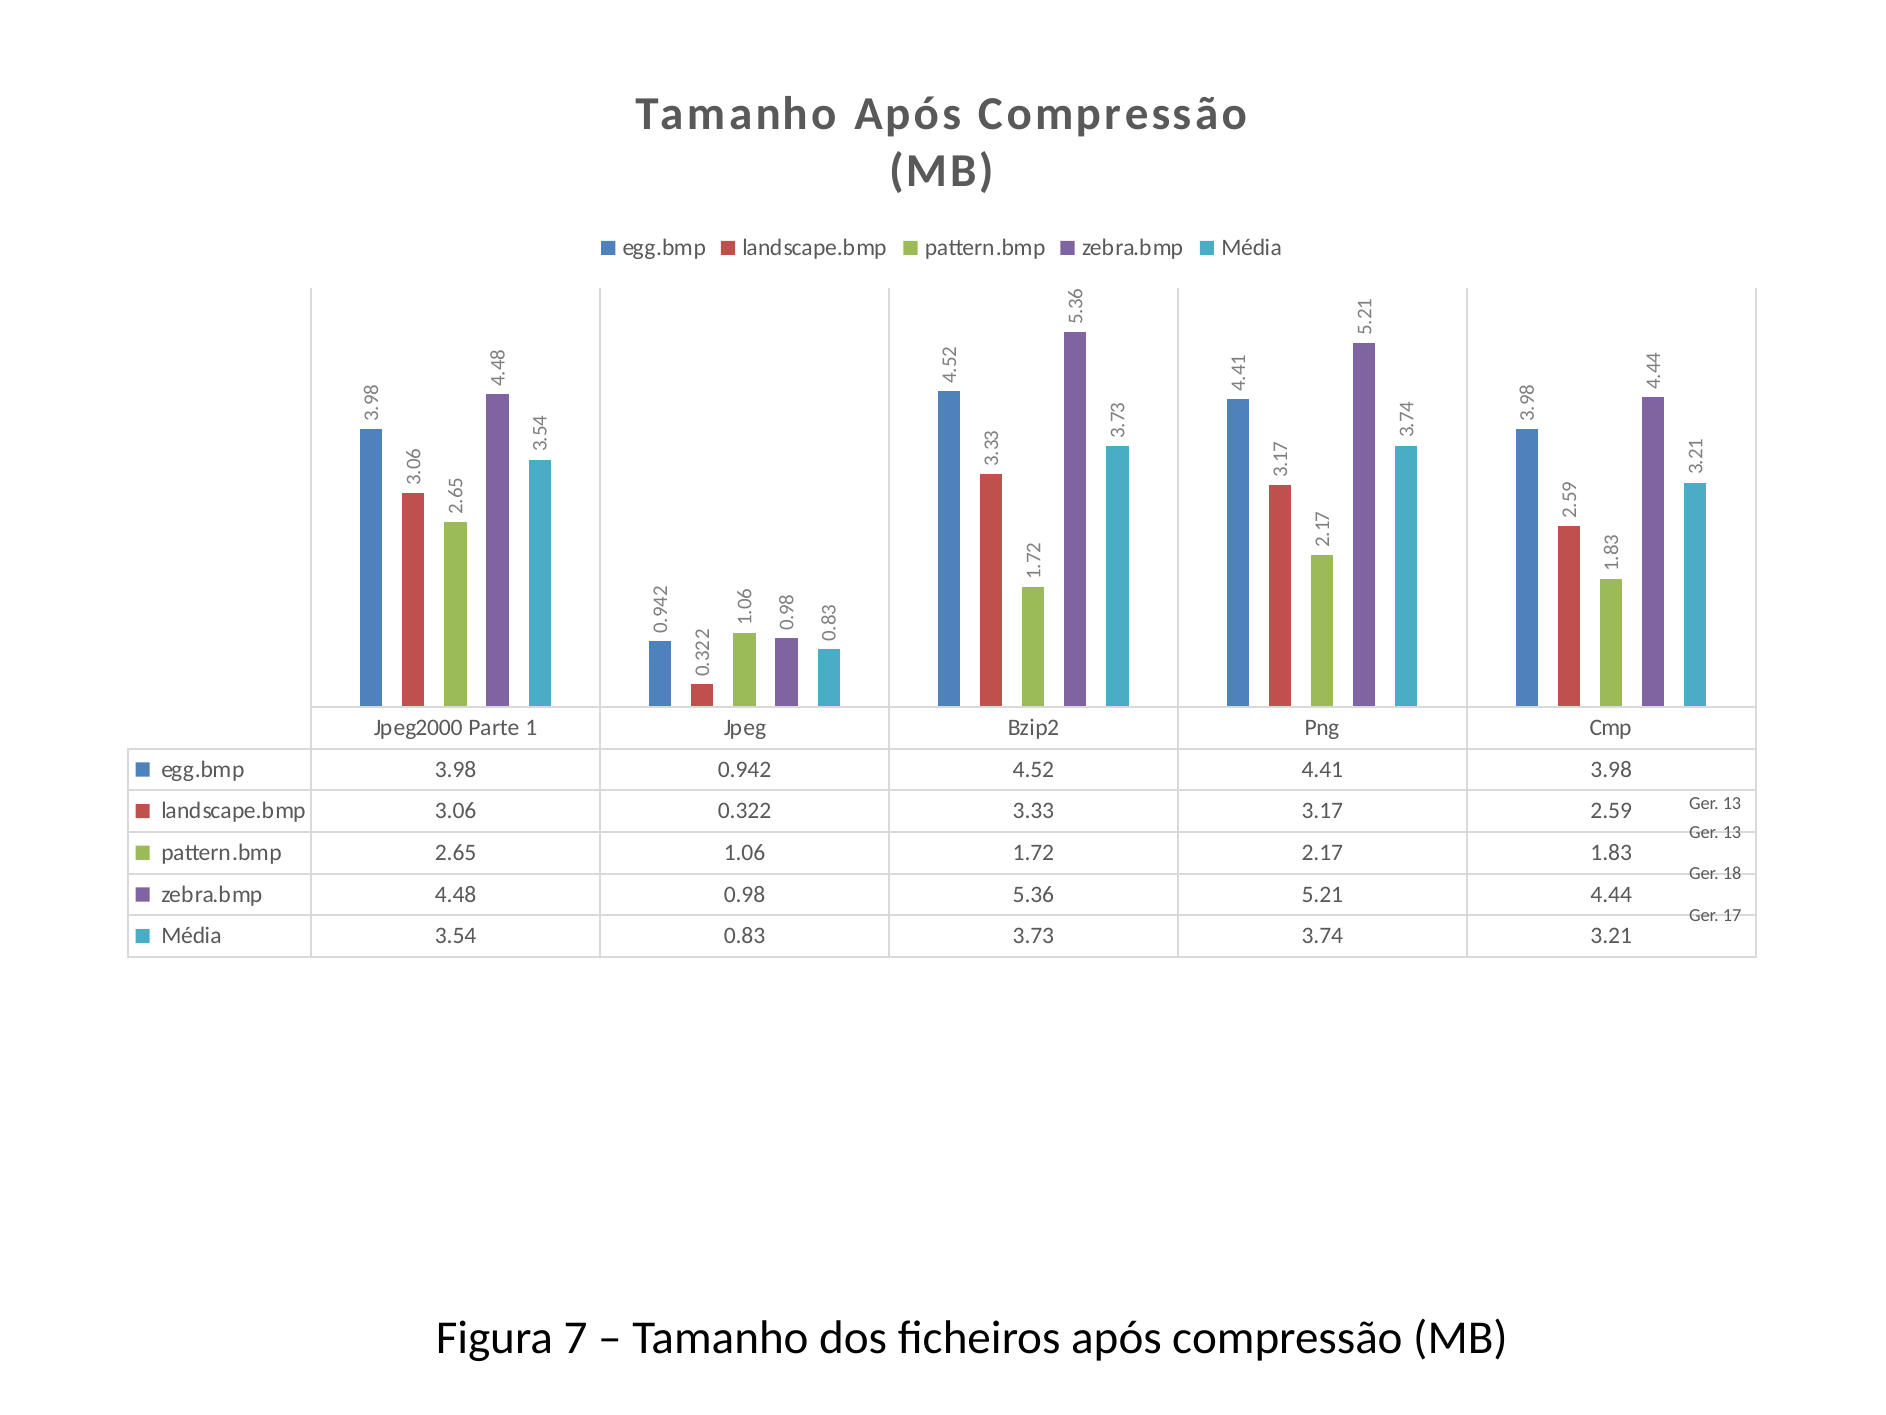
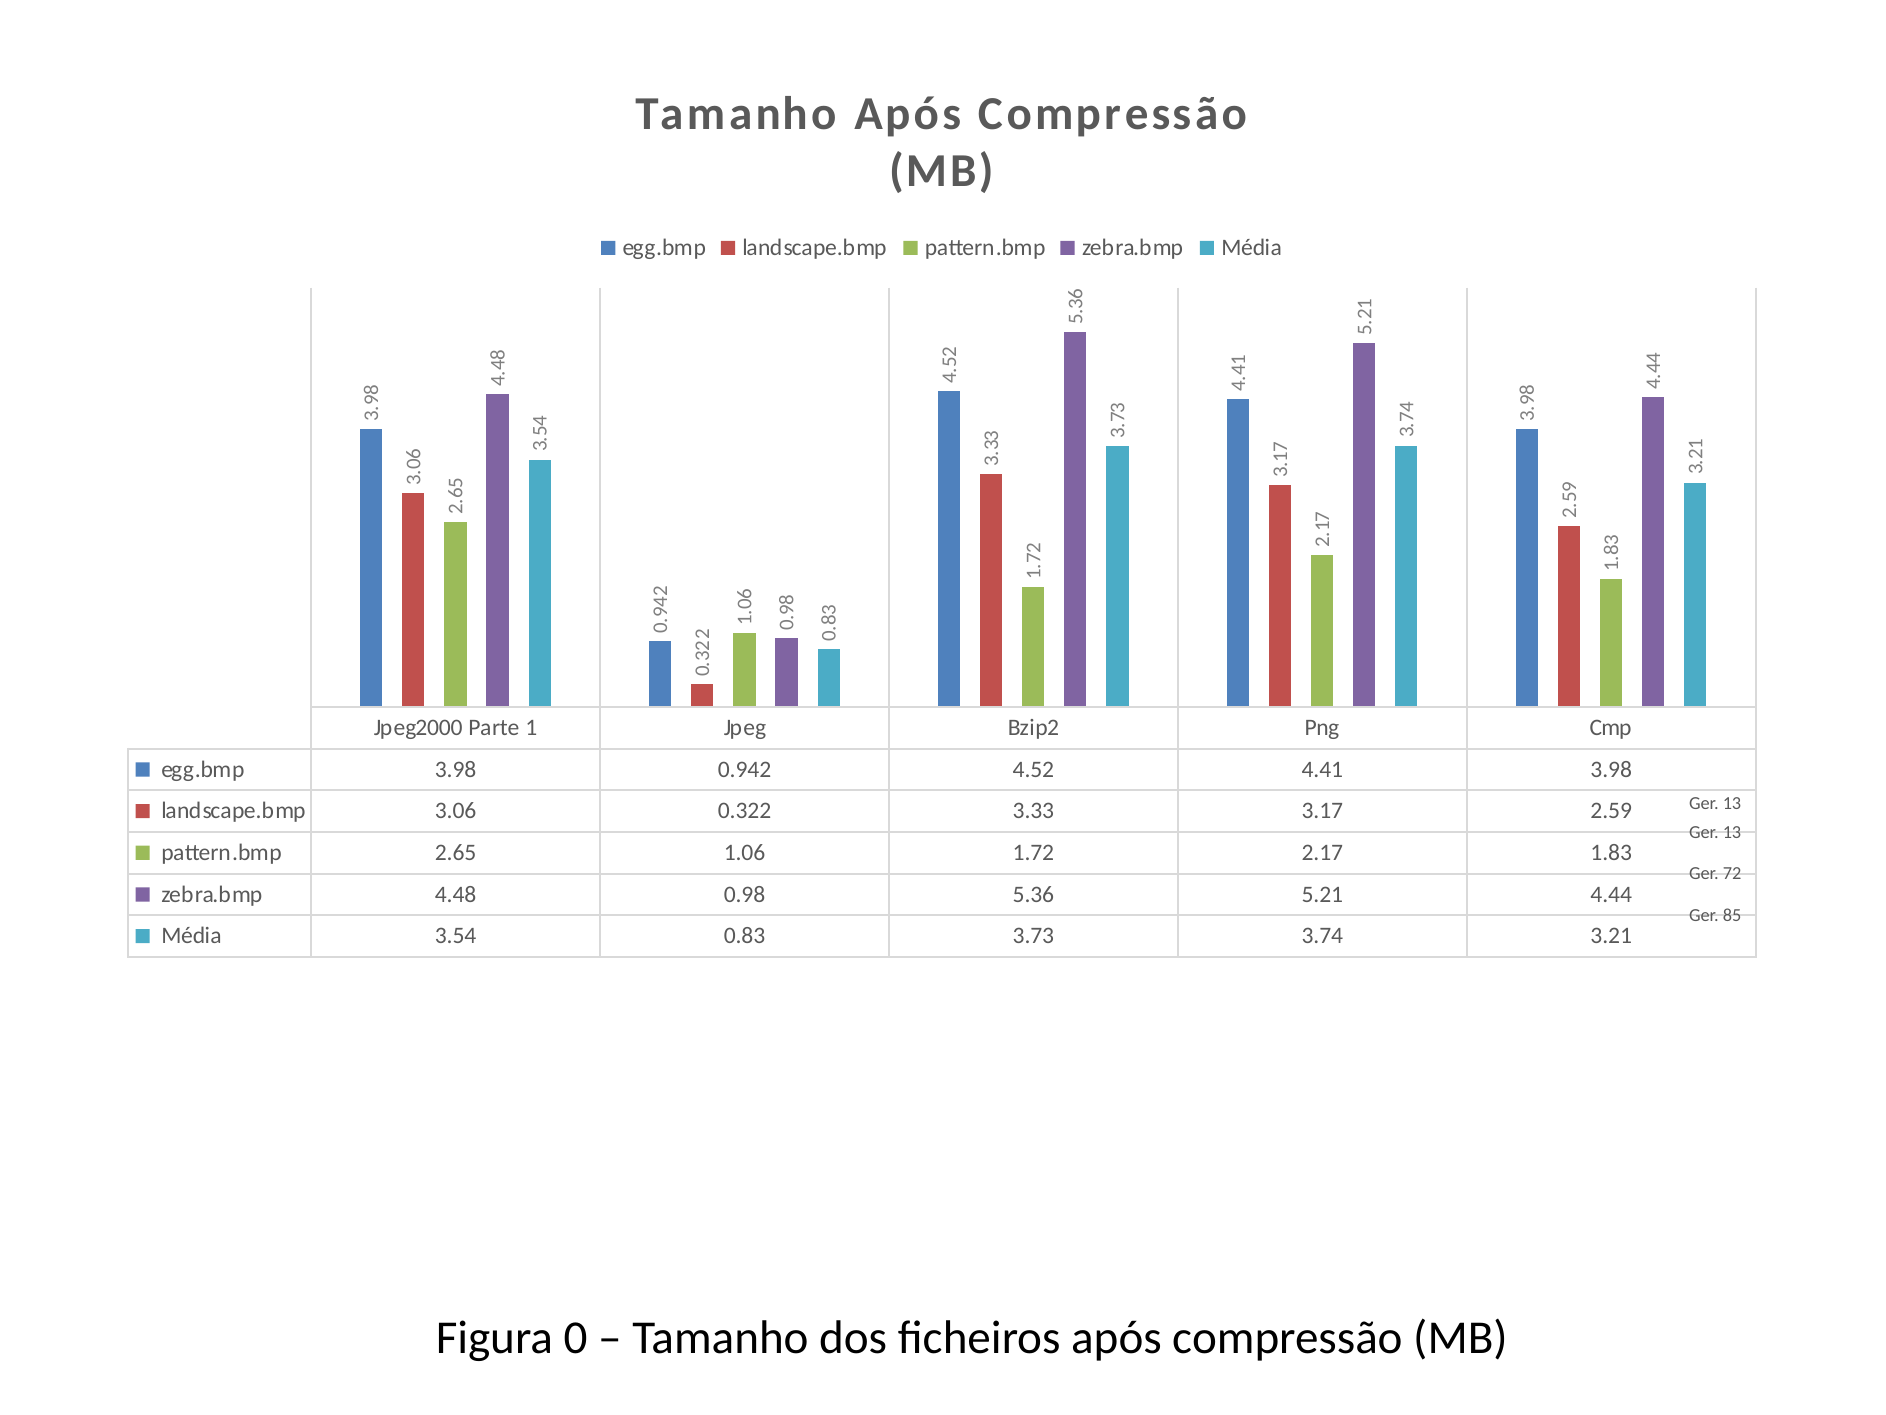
18: 18 -> 72 (1732, 873)
17: 17 -> 85 (1732, 915)
Figura 7: 7 -> 0 (576, 1337)
